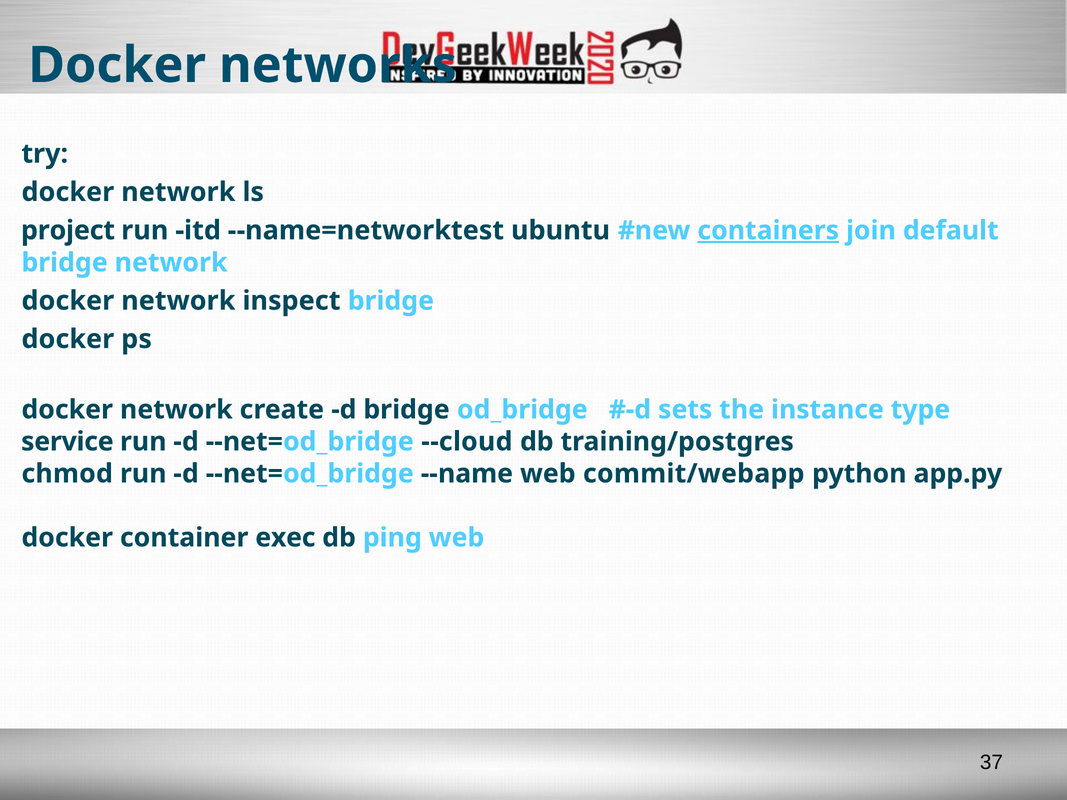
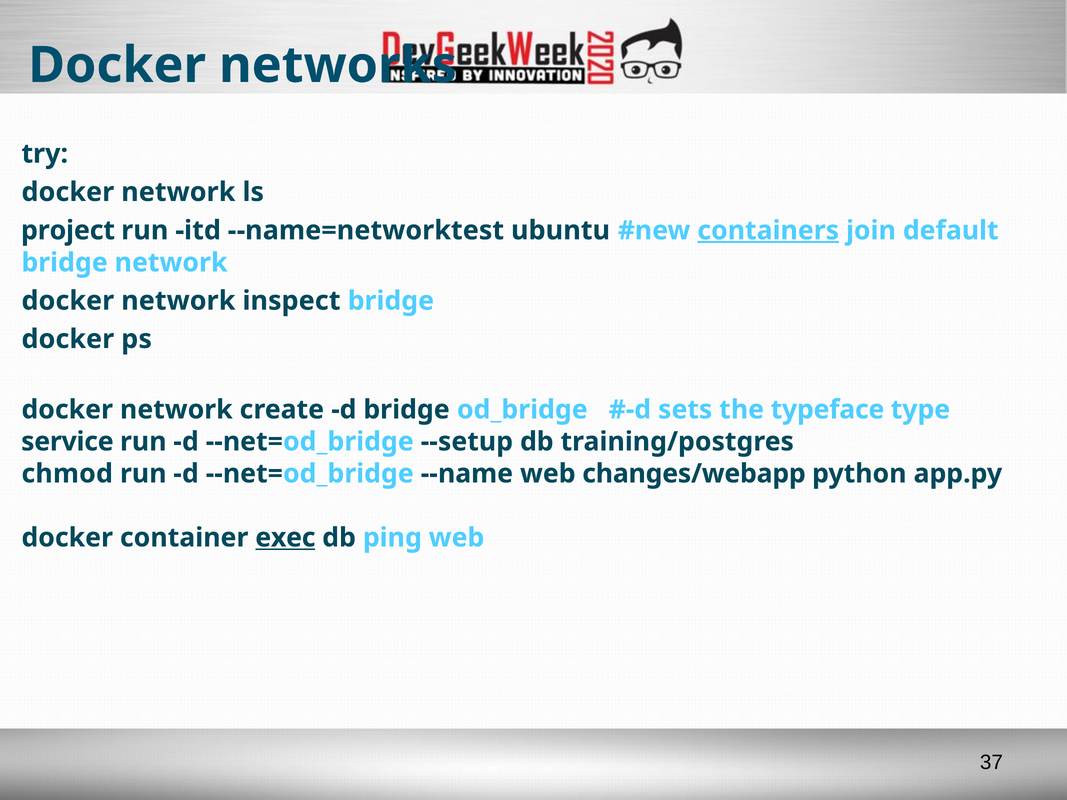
instance: instance -> typeface (828, 410)
--cloud: --cloud -> --setup (467, 442)
commit/webapp: commit/webapp -> changes/webapp (694, 474)
exec underline: none -> present (285, 538)
